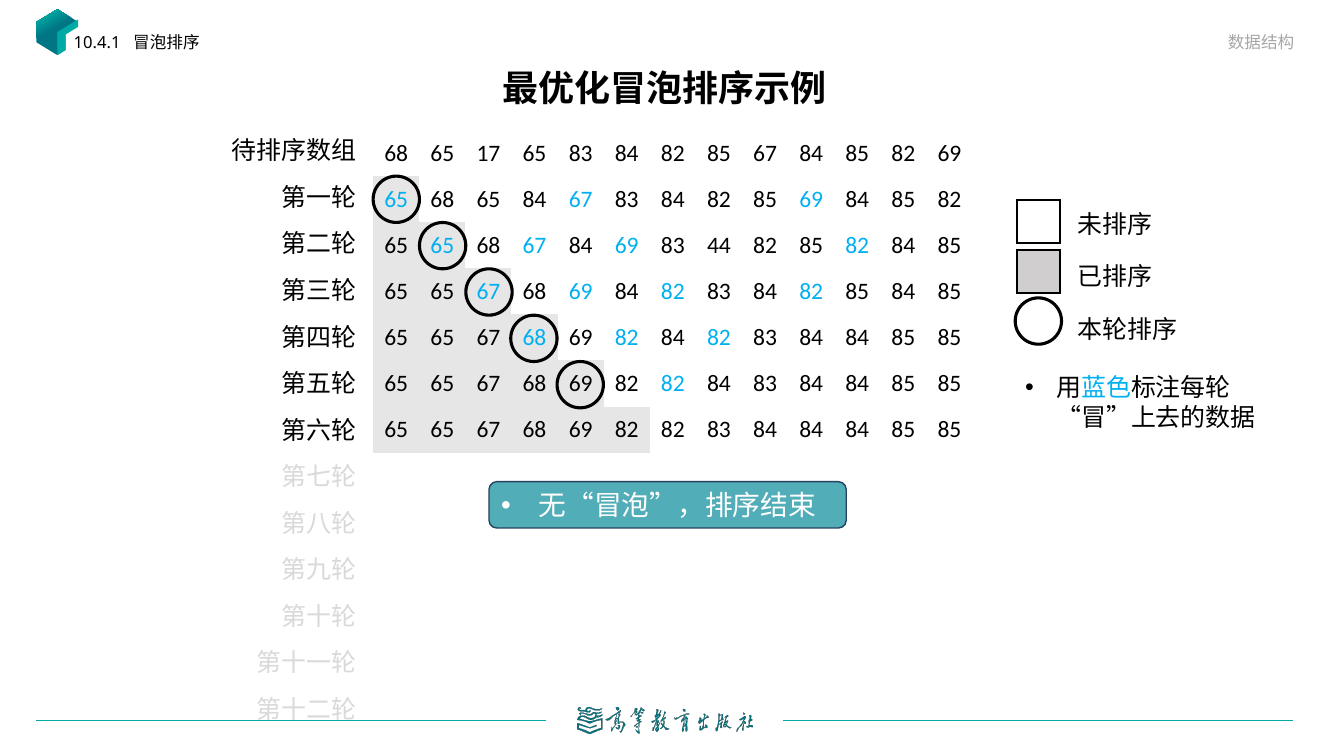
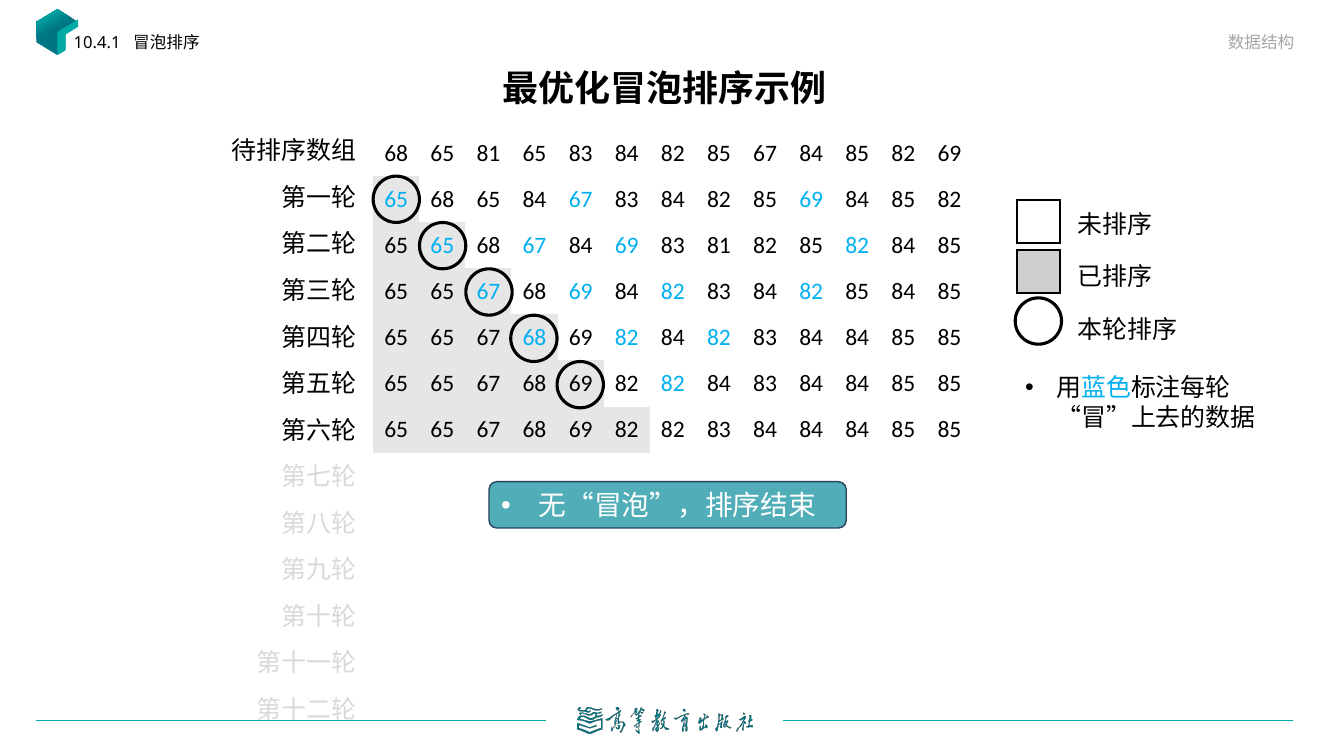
65 17: 17 -> 81 (488, 153)
83 44: 44 -> 81 (719, 246)
